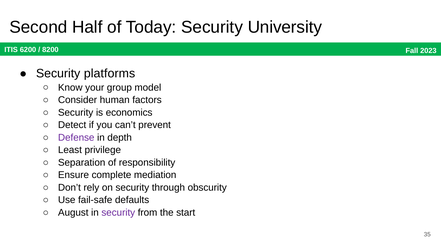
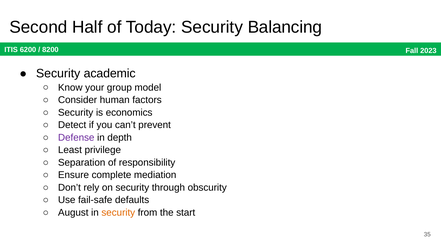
University: University -> Balancing (285, 27)
platforms: platforms -> academic (110, 74)
security colour: purple -> orange (118, 213)
